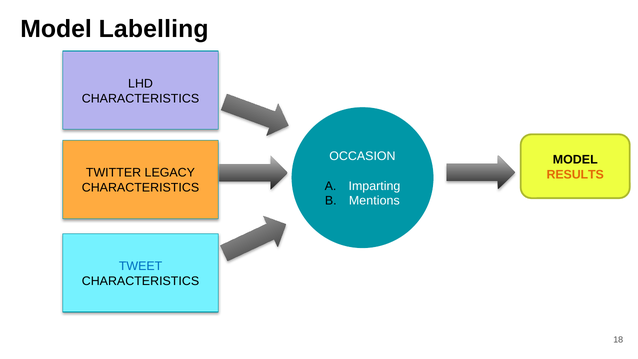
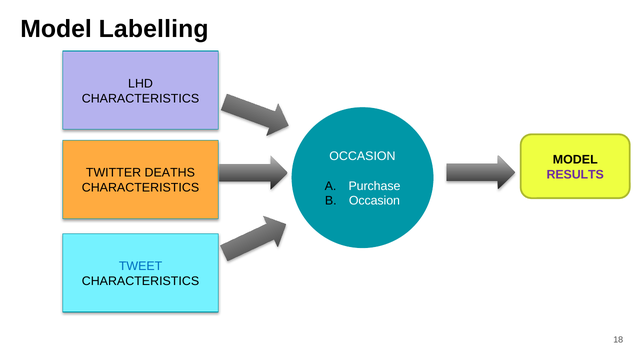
LEGACY: LEGACY -> DEATHS (170, 173)
RESULTS colour: orange -> purple (575, 174)
Imparting: Imparting -> Purchase (374, 186)
Mentions: Mentions -> Occasion (374, 201)
